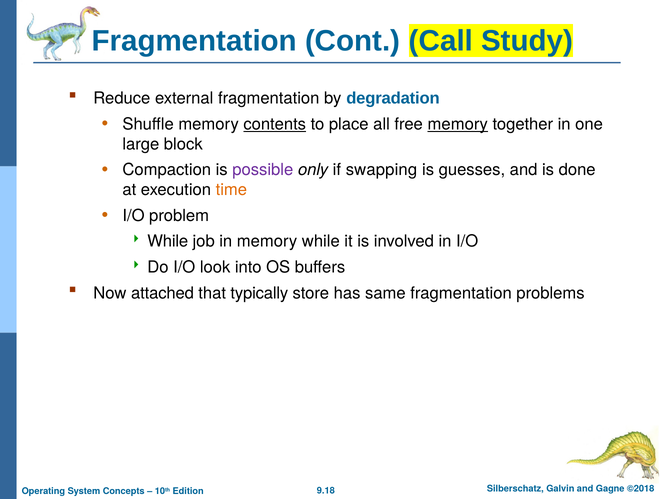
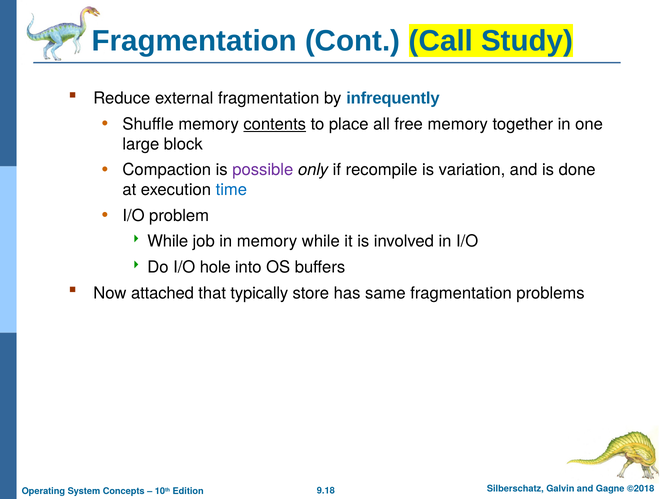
degradation: degradation -> infrequently (393, 98)
memory underline: present -> none (458, 124)
swapping: swapping -> recompile (382, 170)
guesses: guesses -> variation (472, 170)
time colour: orange -> blue (231, 190)
look: look -> hole (215, 267)
